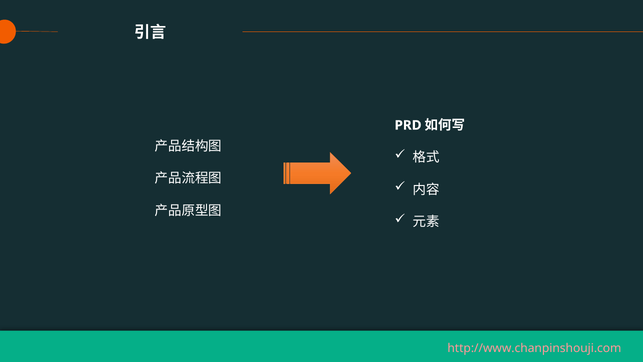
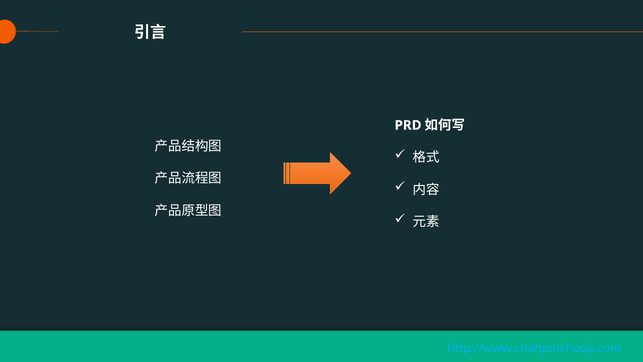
http://www.chanpinshouji.com colour: pink -> light blue (534, 348)
